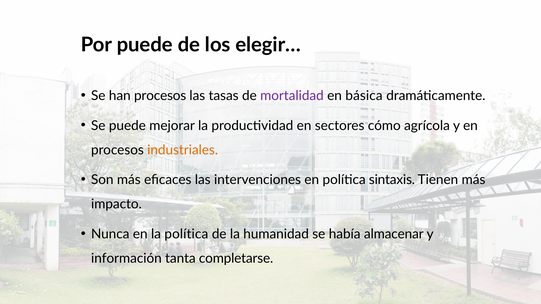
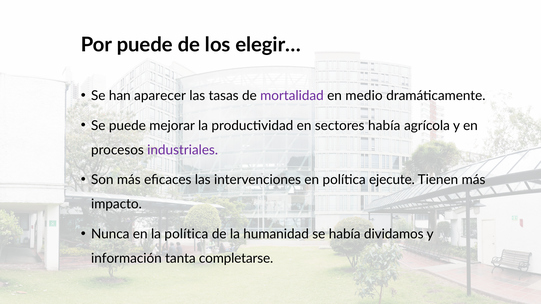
han procesos: procesos -> aparecer (160, 96)
básica: básica -> medio (364, 96)
sectores cómo: cómo -> había (384, 126)
industriales colour: orange -> purple (183, 150)
sintaxis: sintaxis -> ejecute (392, 180)
almacenar: almacenar -> dividamos (394, 234)
